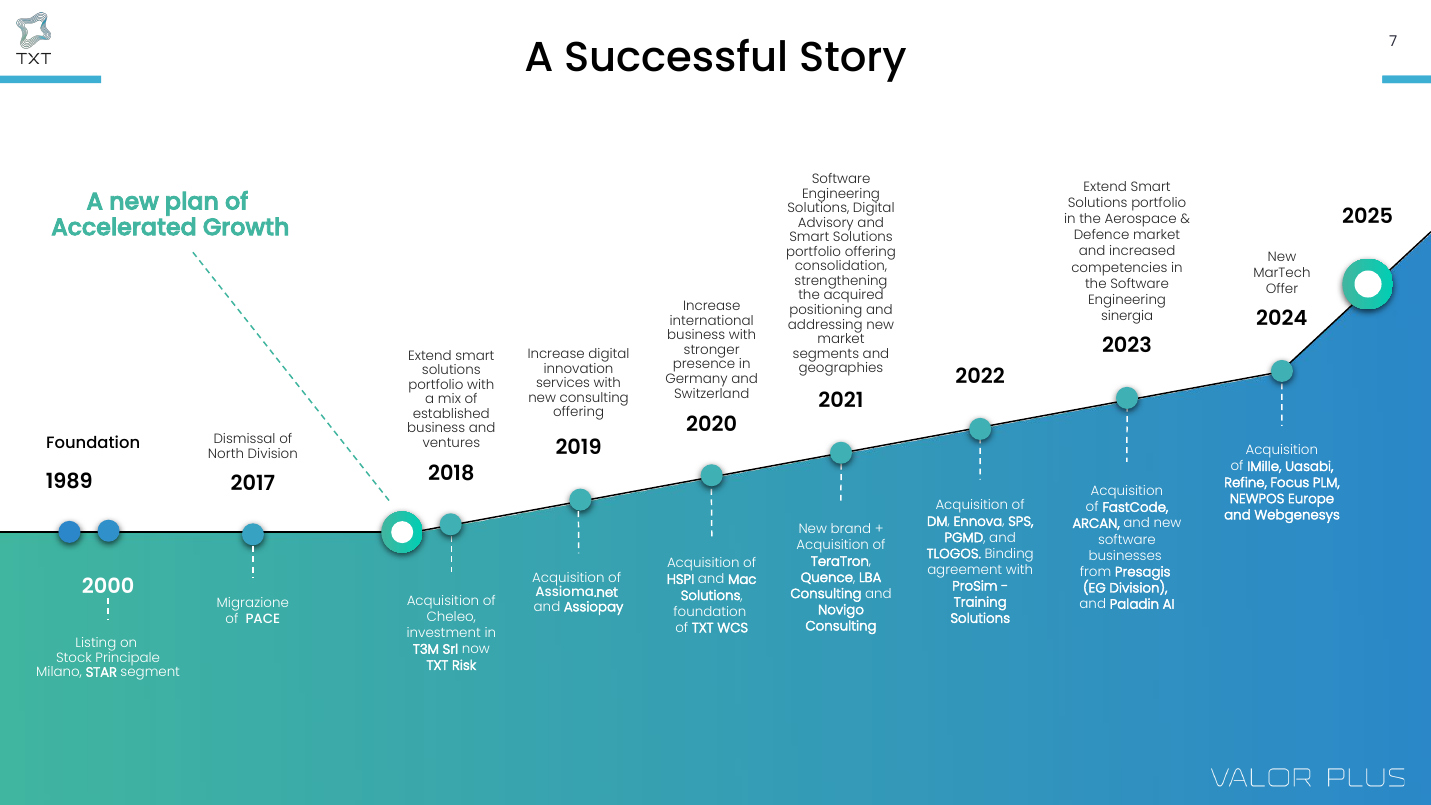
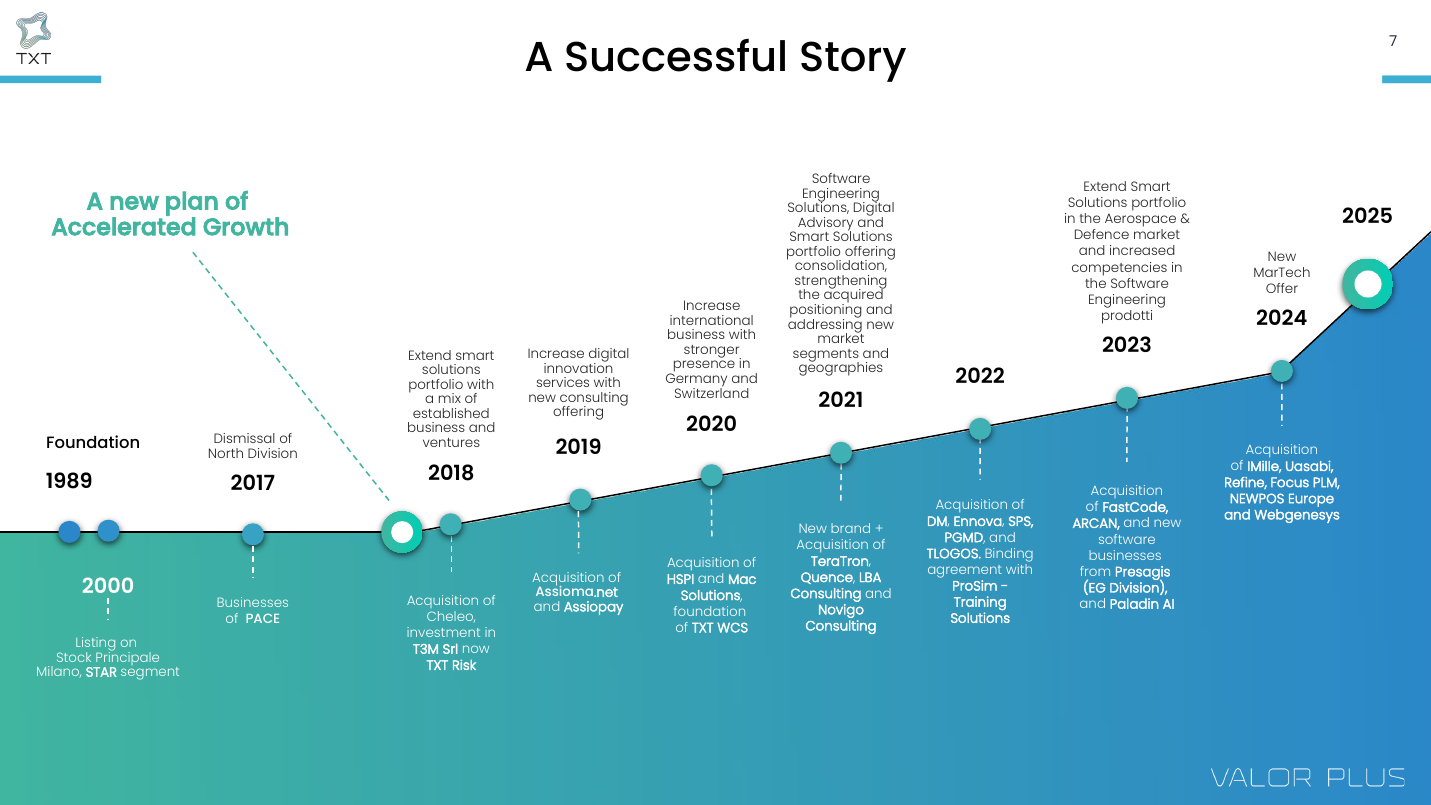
sinergia: sinergia -> prodotti (1127, 316)
Migrazione: Migrazione -> Businesses (253, 603)
